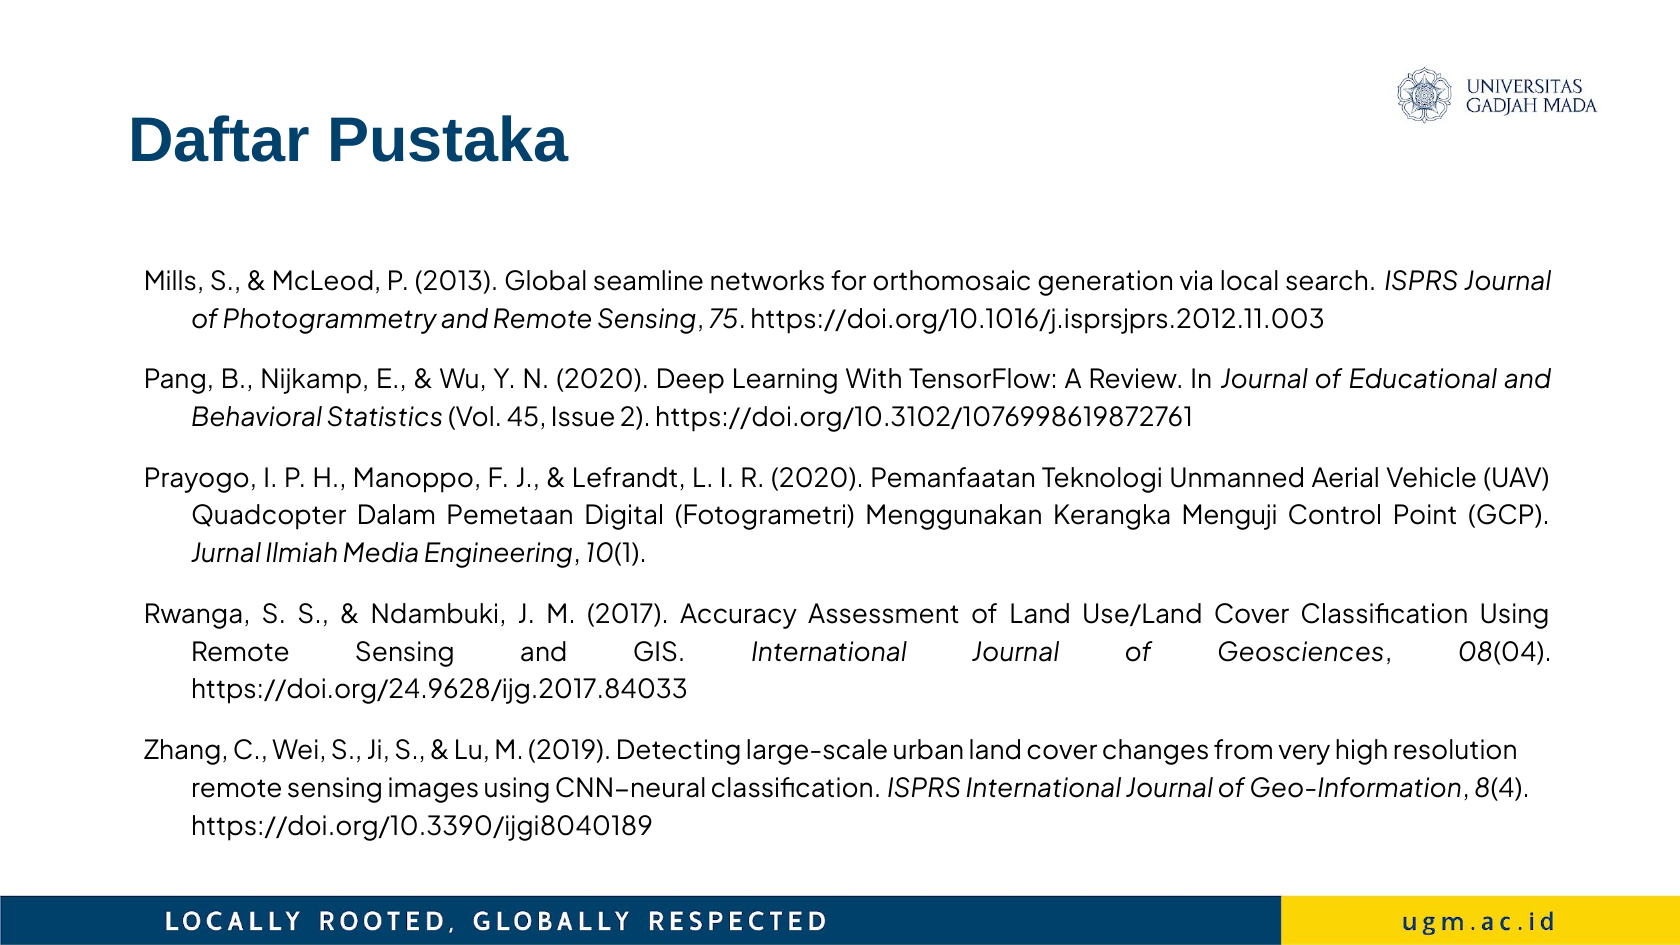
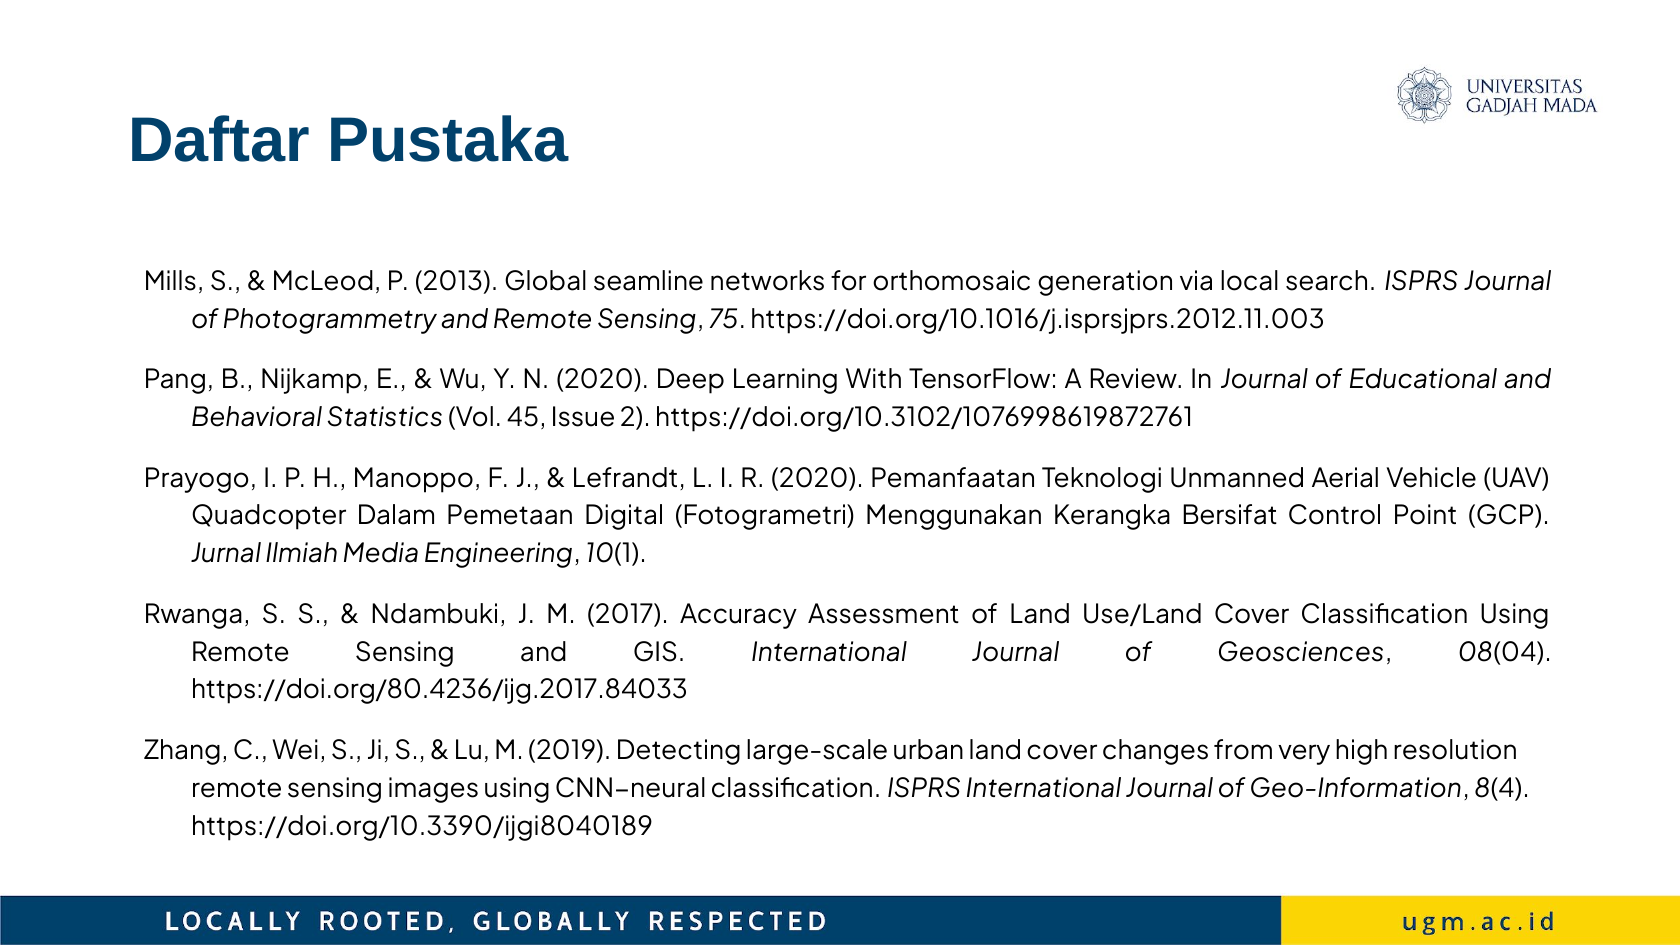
Menguji: Menguji -> Bersifat (1230, 516)
https://doi.org/24.9628/ijg.2017.84033: https://doi.org/24.9628/ijg.2017.84033 -> https://doi.org/80.4236/ijg.2017.84033 (439, 690)
